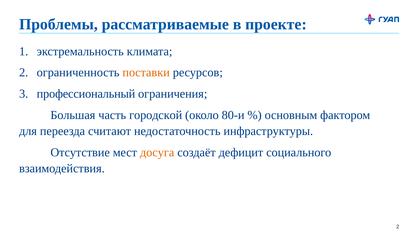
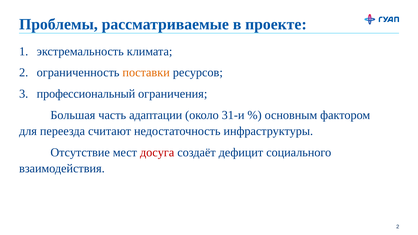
городской: городской -> адаптации (156, 115)
80-и: 80-и -> 31-и (233, 115)
досуга colour: orange -> red (157, 153)
